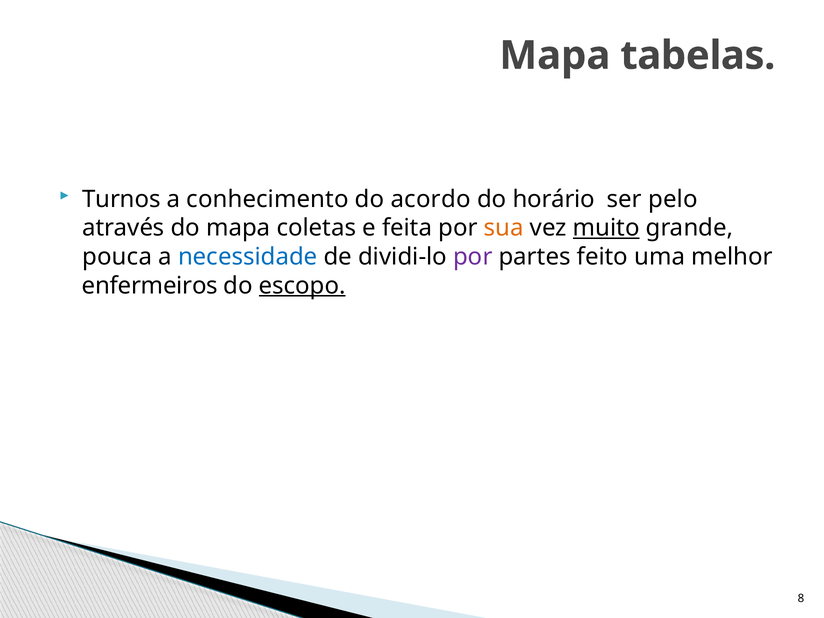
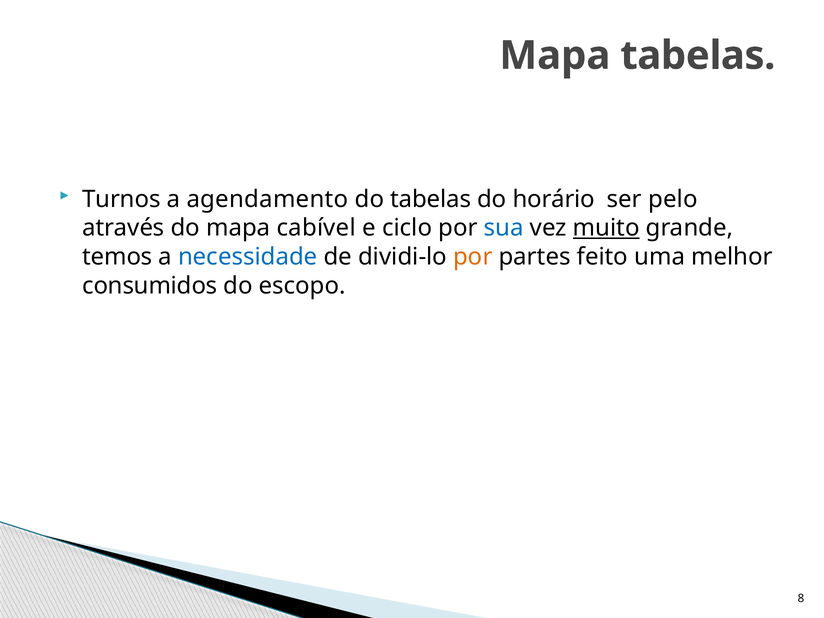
conhecimento: conhecimento -> agendamento (267, 199)
do acordo: acordo -> tabelas (431, 199)
coletas: coletas -> cabível (316, 228)
feita: feita -> ciclo (407, 228)
sua colour: orange -> blue (504, 228)
pouca: pouca -> temos (117, 257)
por colour: purple -> orange (473, 257)
enfermeiros: enfermeiros -> consumidos (150, 286)
escopo underline: present -> none (302, 286)
